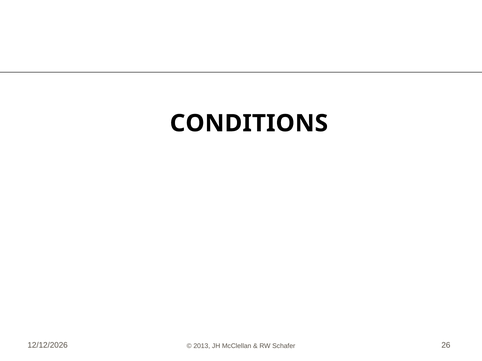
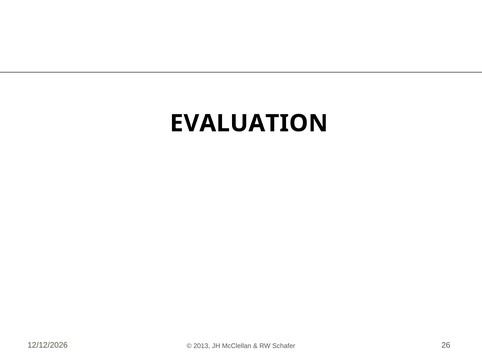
CONDITIONS: CONDITIONS -> EVALUATION (249, 123)
